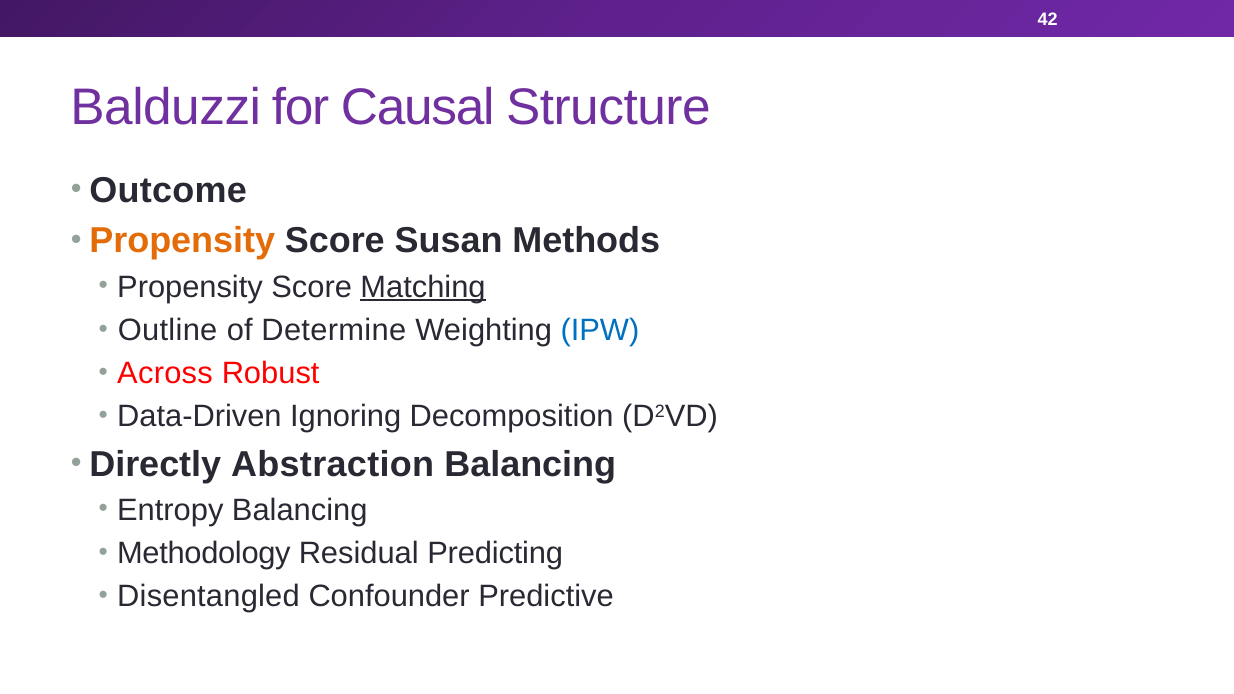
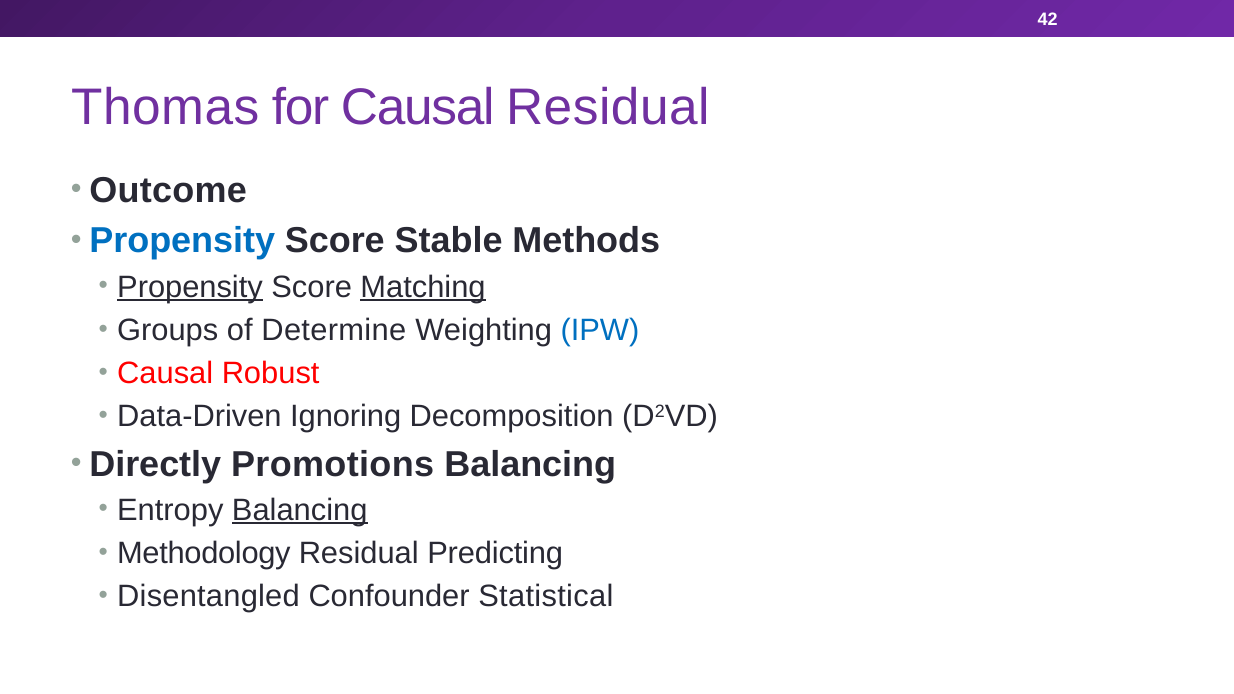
Balduzzi: Balduzzi -> Thomas (165, 108)
Causal Structure: Structure -> Residual (608, 108)
Propensity colour: orange -> blue (182, 241)
Susan: Susan -> Stable (449, 241)
Propensity underline: none -> present (190, 287)
Outline: Outline -> Groups (168, 330)
Across: Across -> Causal (165, 373)
Abstraction: Abstraction -> Promotions (333, 464)
Balancing underline: none -> present (300, 510)
Predictive: Predictive -> Statistical (546, 597)
